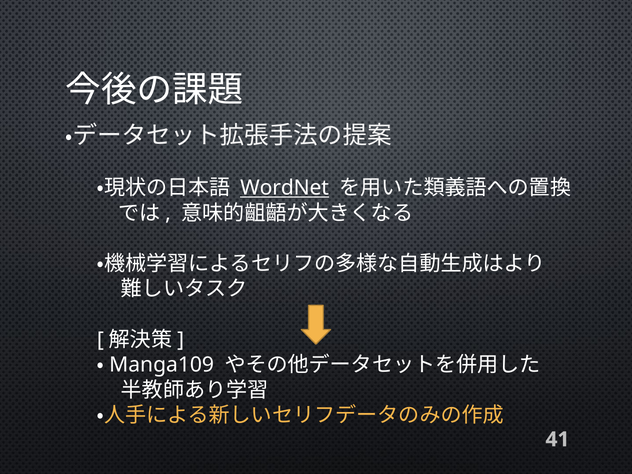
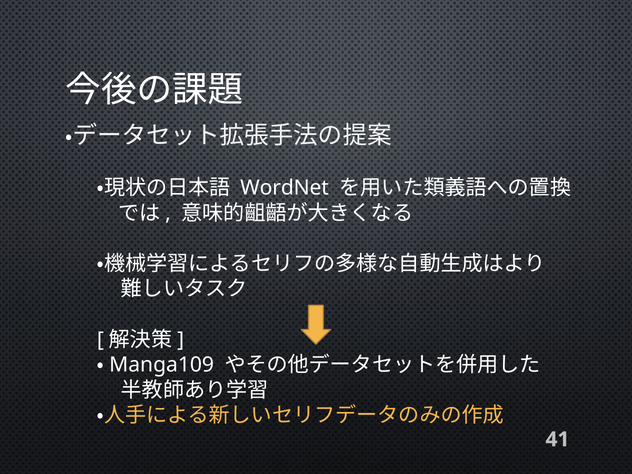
WordNet underline: present -> none (285, 188)
